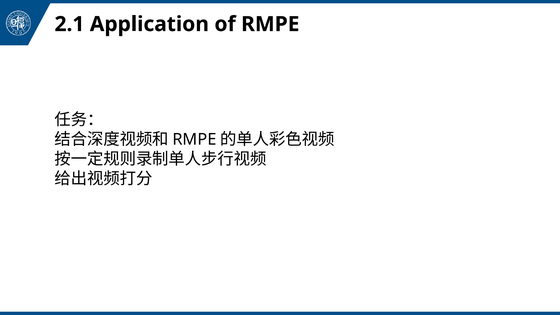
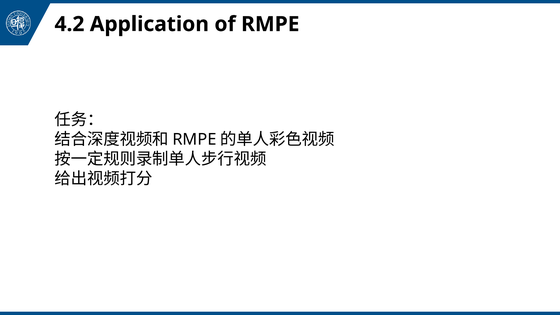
2.1: 2.1 -> 4.2 (69, 24)
